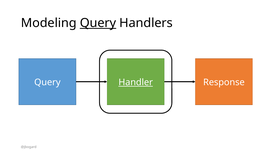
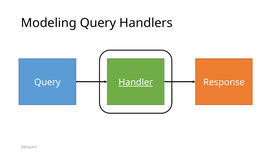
Query underline: present -> none (98, 23)
